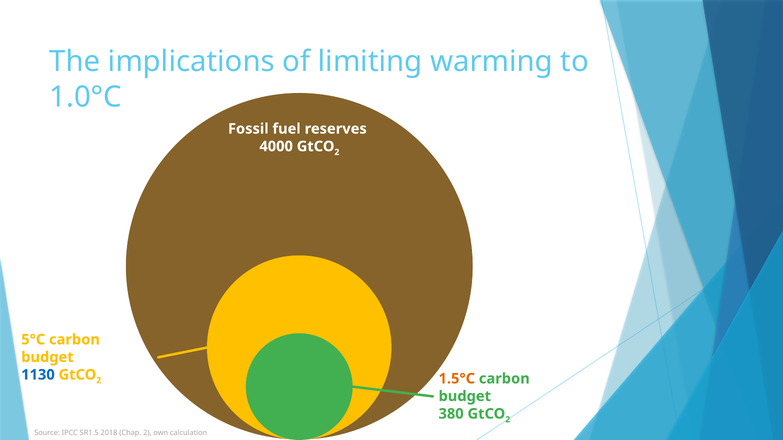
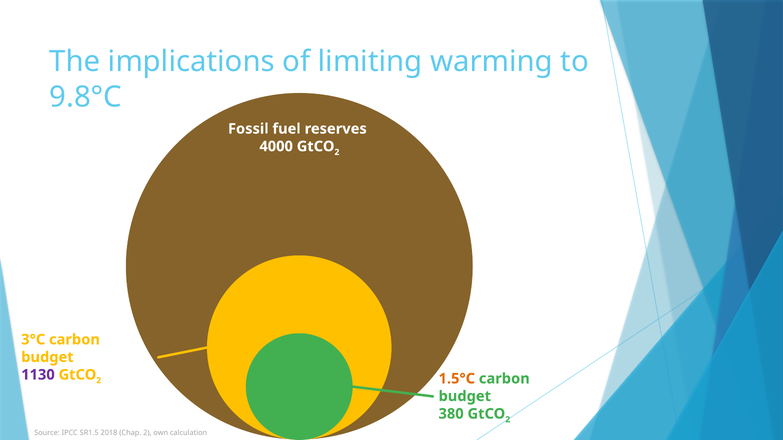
1.0°C: 1.0°C -> 9.8°C (86, 97)
5°C: 5°C -> 3°C (33, 340)
1130 colour: blue -> purple (38, 375)
